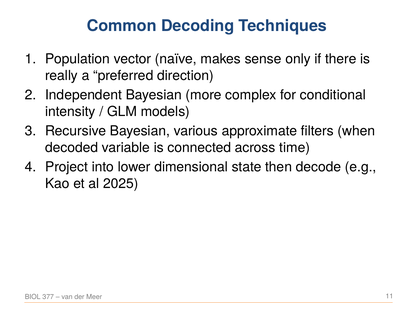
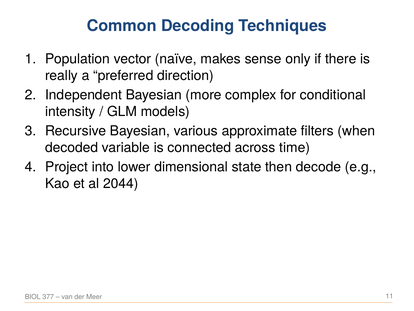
2025: 2025 -> 2044 (121, 183)
